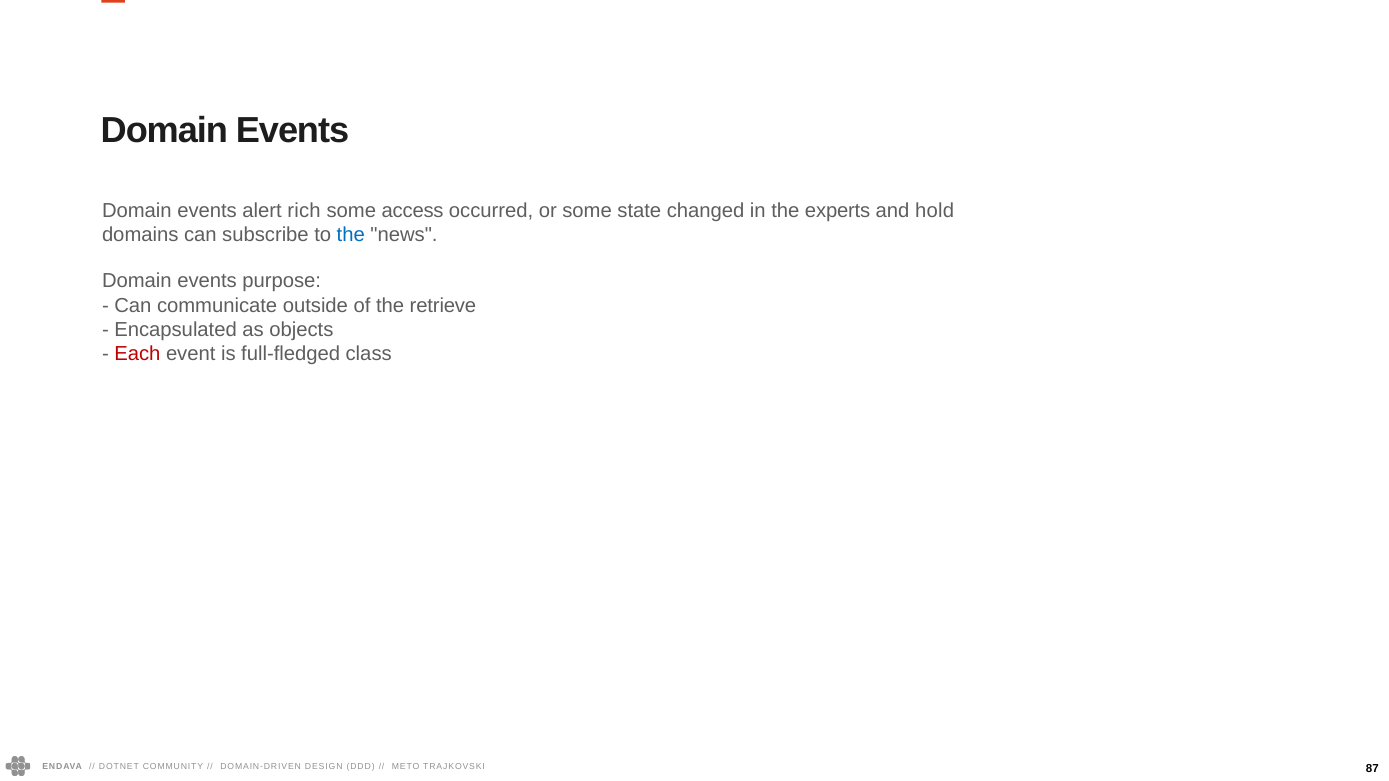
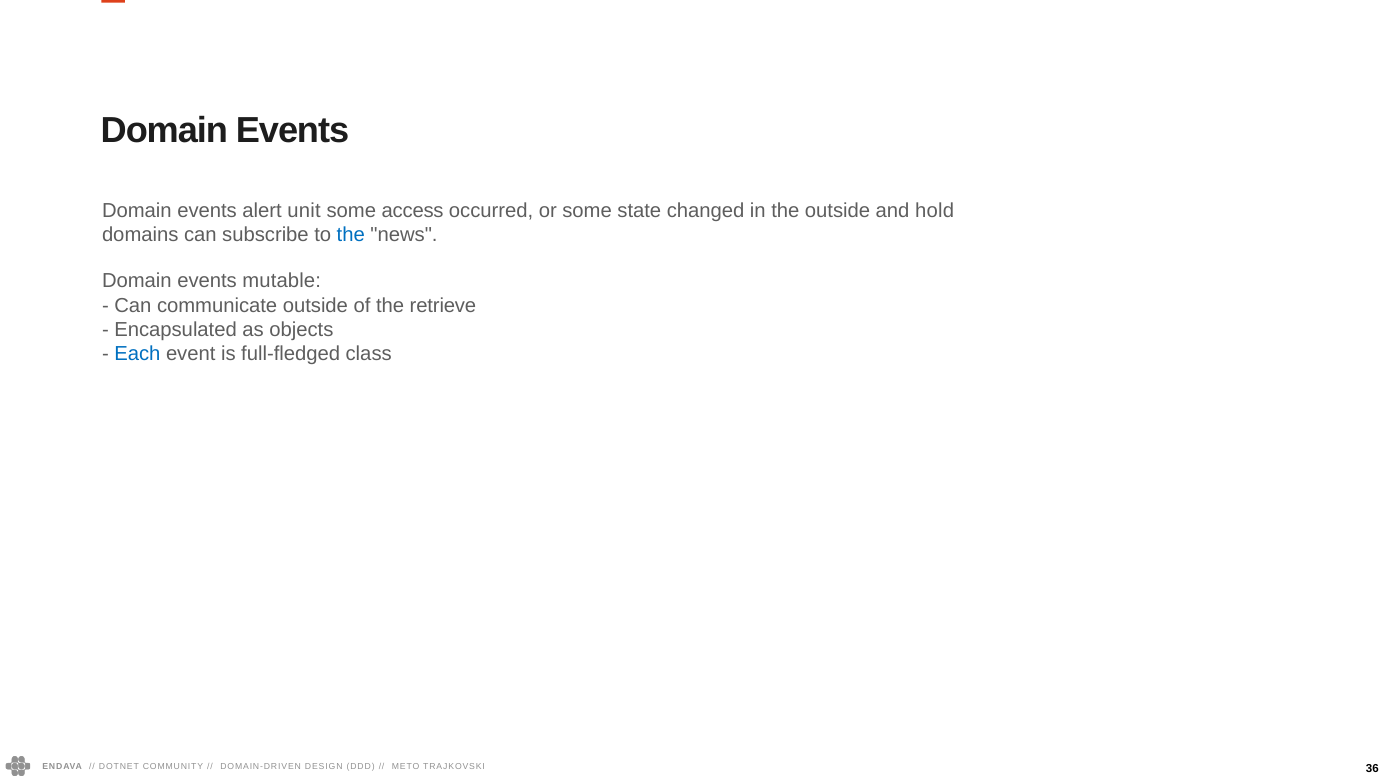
rich: rich -> unit (304, 211)
the experts: experts -> outside (838, 211)
purpose: purpose -> mutable (282, 281)
Each colour: red -> blue (137, 354)
87: 87 -> 36 (1372, 769)
